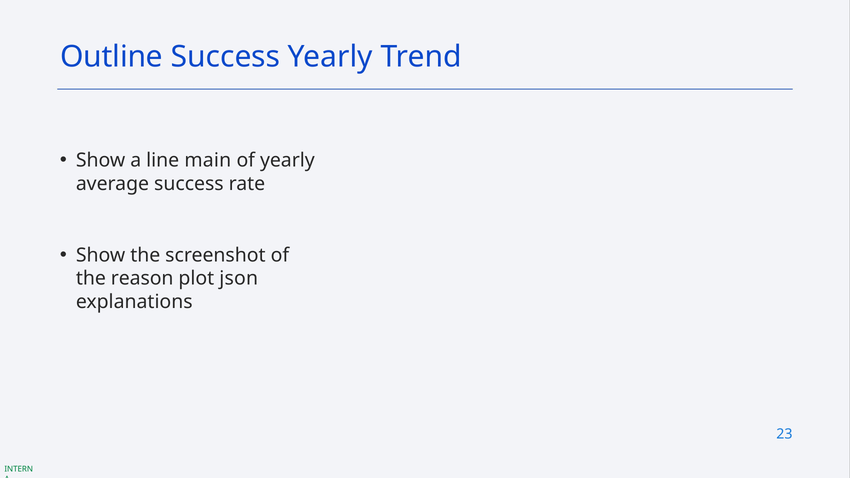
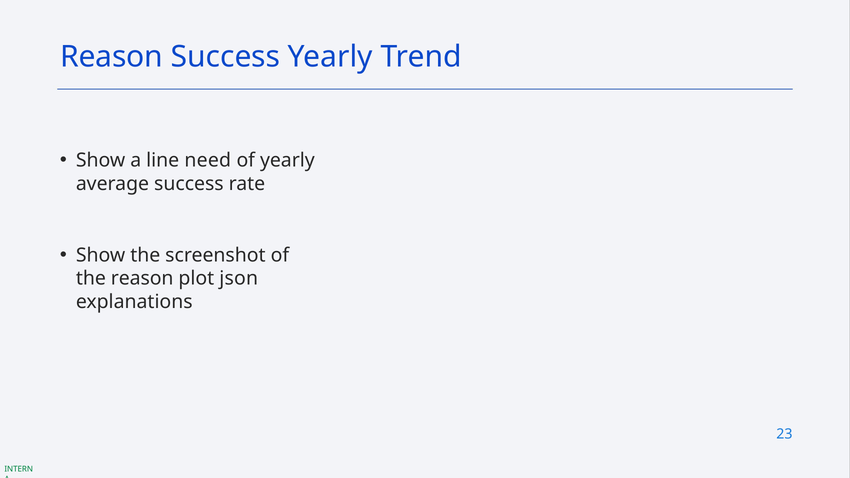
Outline: Outline -> Reason (111, 57)
main: main -> need (208, 160)
